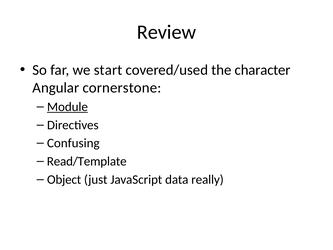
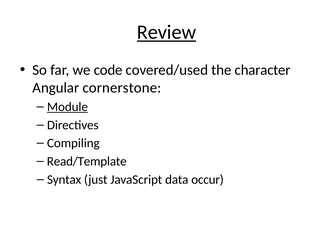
Review underline: none -> present (167, 32)
start: start -> code (108, 70)
Confusing: Confusing -> Compiling (73, 143)
Object: Object -> Syntax (64, 179)
really: really -> occur (207, 179)
